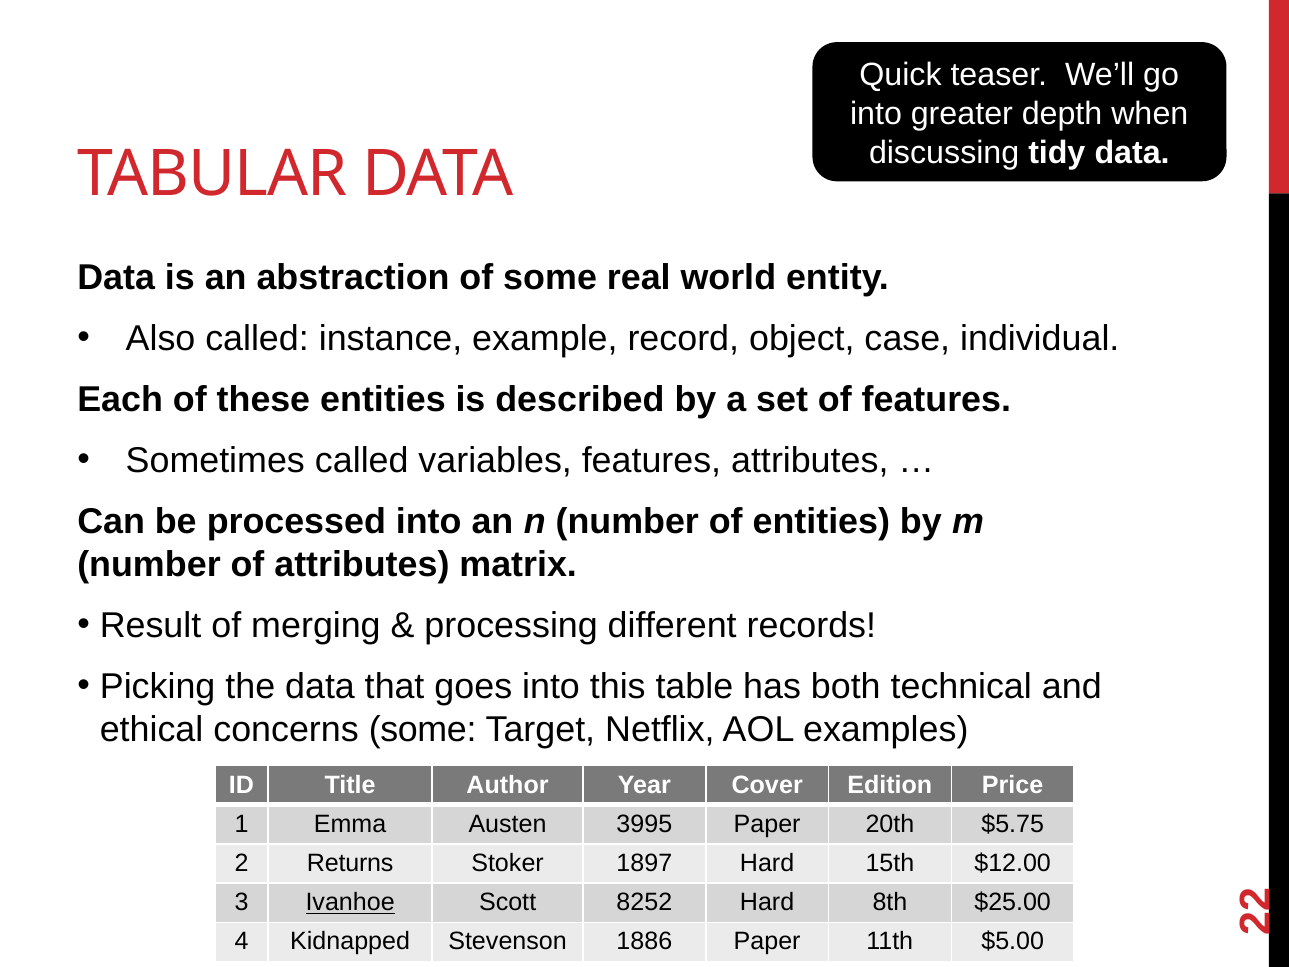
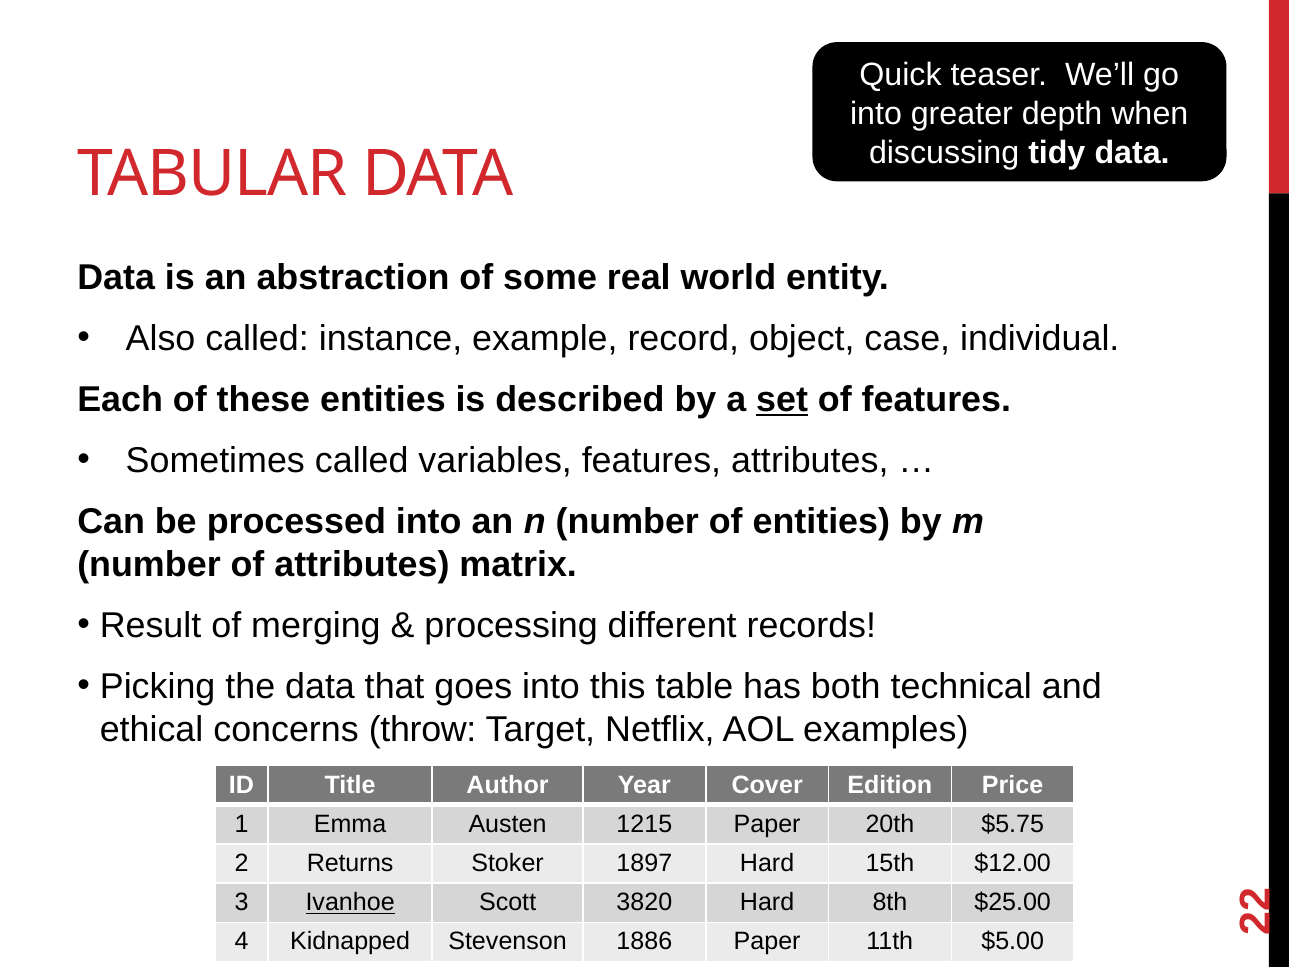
set underline: none -> present (782, 399)
concerns some: some -> throw (423, 729)
3995: 3995 -> 1215 (644, 824)
8252: 8252 -> 3820 (644, 902)
